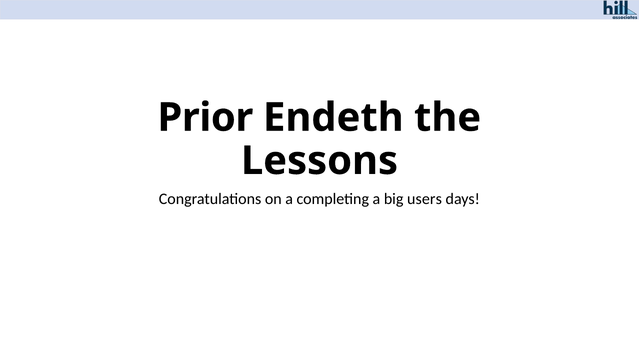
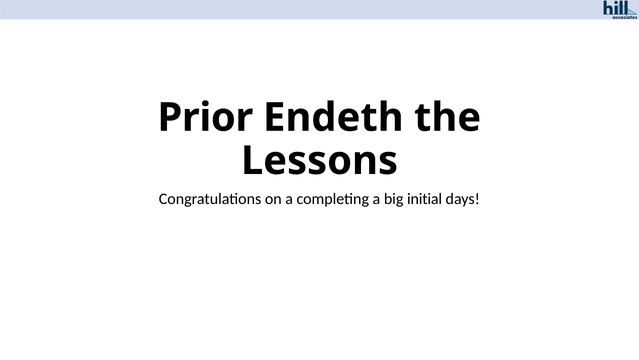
users: users -> initial (425, 199)
